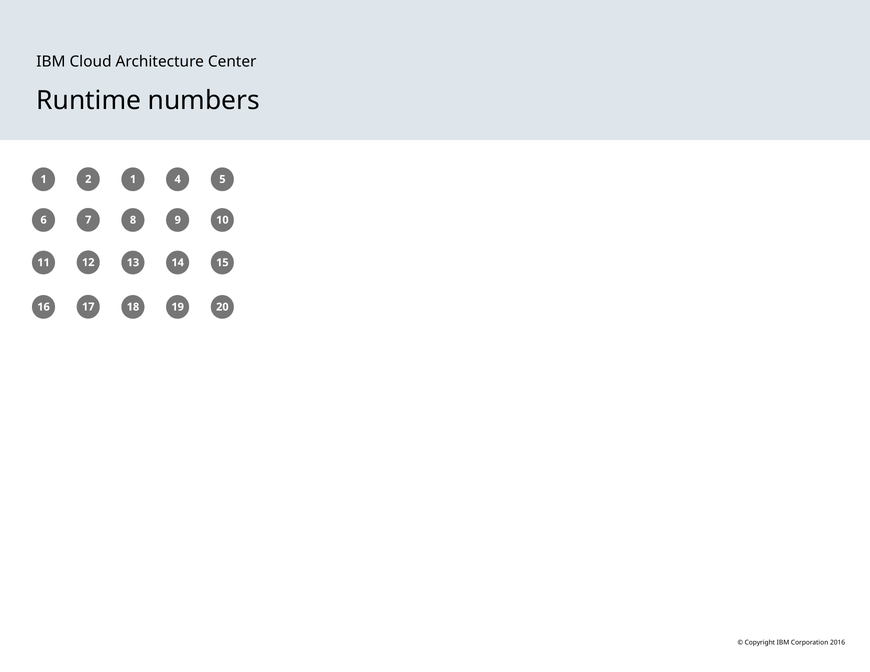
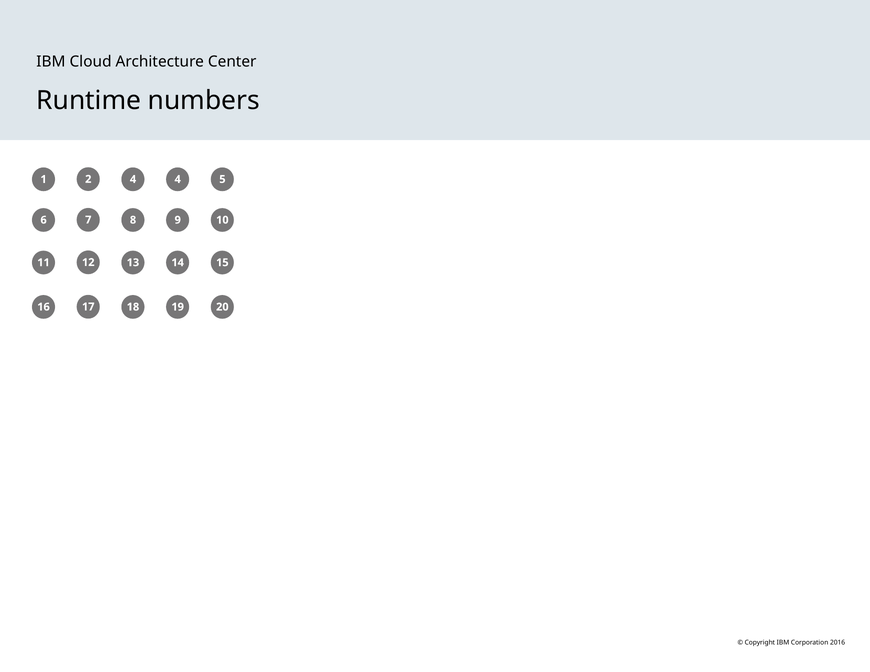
2 1: 1 -> 4 (133, 179)
